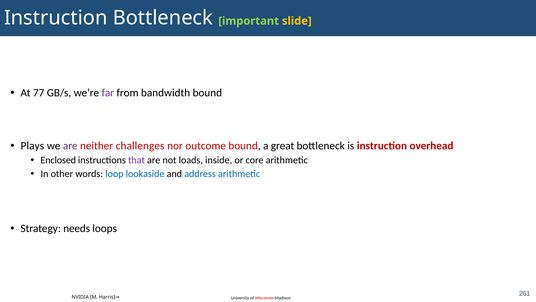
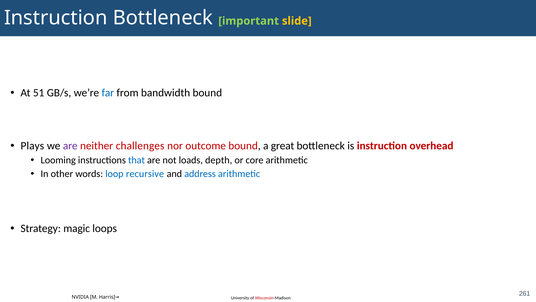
77: 77 -> 51 (39, 93)
far colour: purple -> blue (108, 93)
Enclosed: Enclosed -> Looming (58, 160)
that colour: purple -> blue (137, 160)
inside: inside -> depth (219, 160)
lookaside: lookaside -> recursive (145, 174)
needs: needs -> magic (77, 228)
